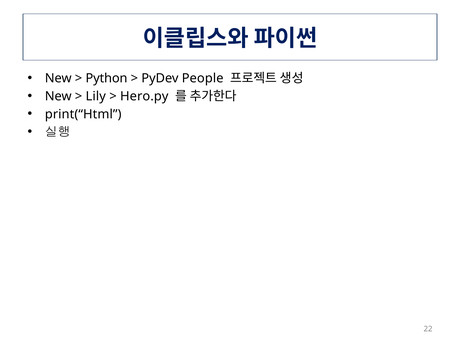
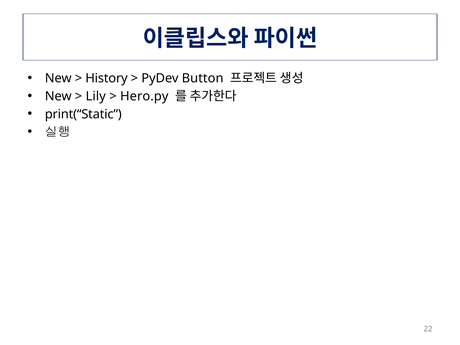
Python: Python -> History (107, 78)
People: People -> Button (203, 78)
print(“Html: print(“Html -> print(“Static (83, 114)
